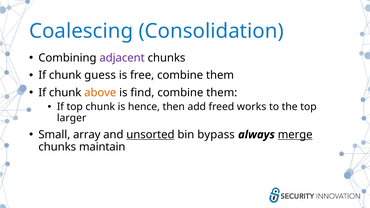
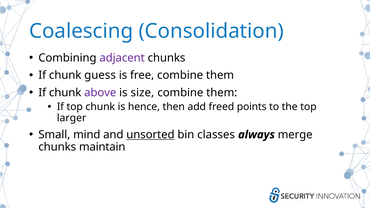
above colour: orange -> purple (100, 93)
find: find -> size (142, 93)
works: works -> points (252, 107)
array: array -> mind (87, 135)
bypass: bypass -> classes (216, 135)
merge underline: present -> none (295, 135)
